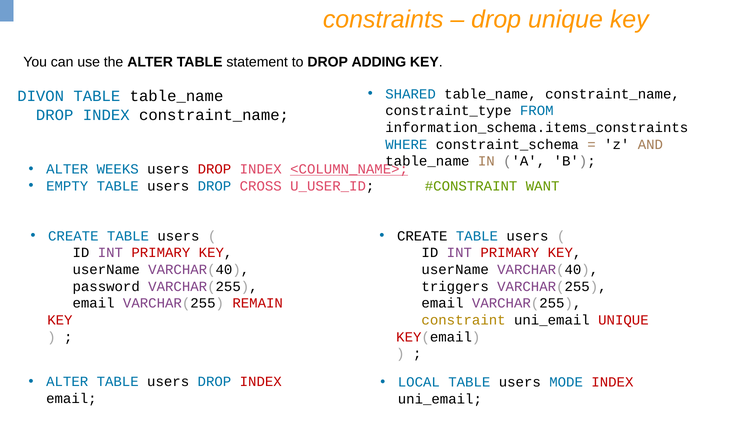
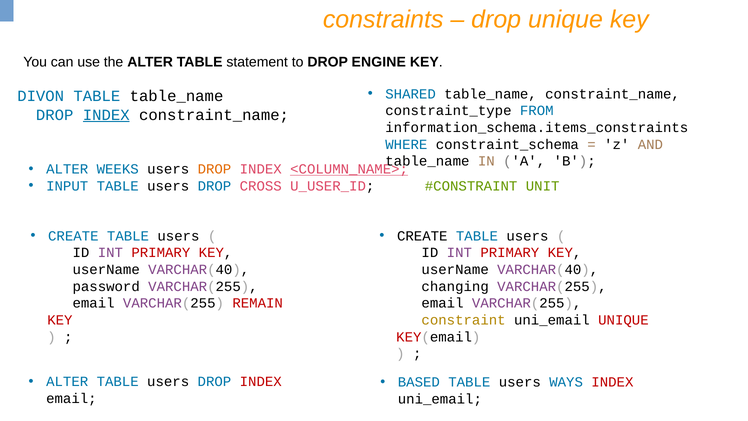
ADDING: ADDING -> ENGINE (379, 62)
INDEX underline: none -> present (106, 115)
DROP colour: red -> orange (214, 169)
EMPTY: EMPTY -> INPUT (67, 186)
WANT: WANT -> UNIT (543, 186)
triggers: triggers -> changing (455, 286)
LOCAL: LOCAL -> BASED (419, 382)
MODE: MODE -> WAYS (566, 382)
